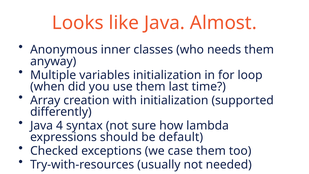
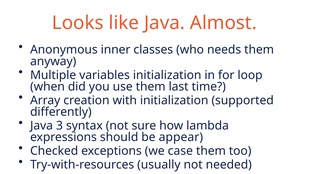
4: 4 -> 3 (59, 126)
default: default -> appear (181, 137)
